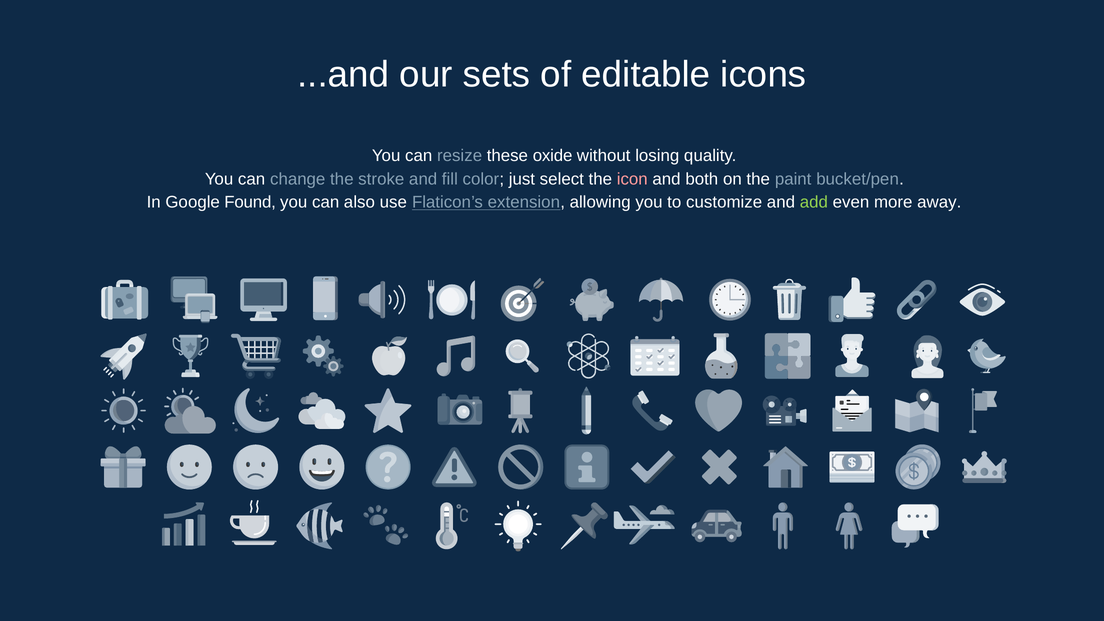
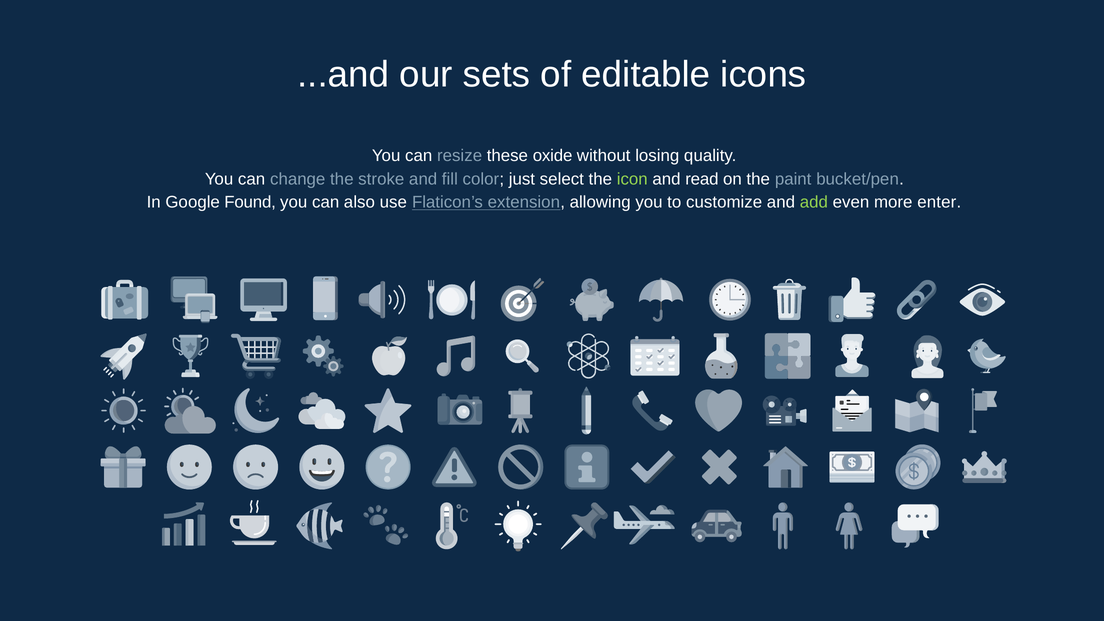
icon colour: pink -> light green (632, 179)
both: both -> read (702, 179)
away: away -> enter (939, 202)
